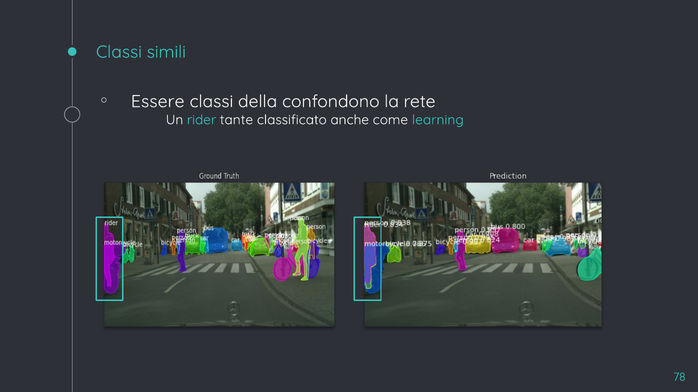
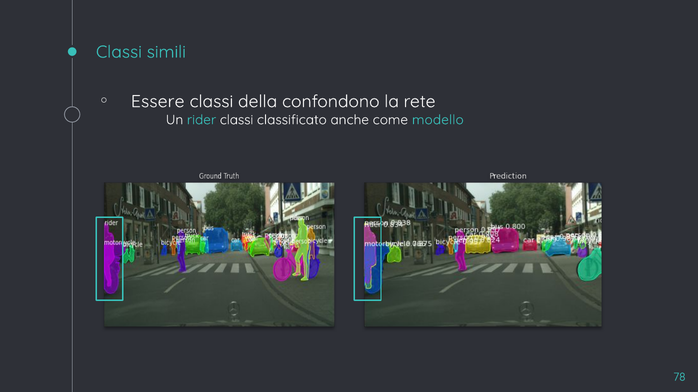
rider tante: tante -> classi (237, 120)
learning: learning -> modello (438, 120)
